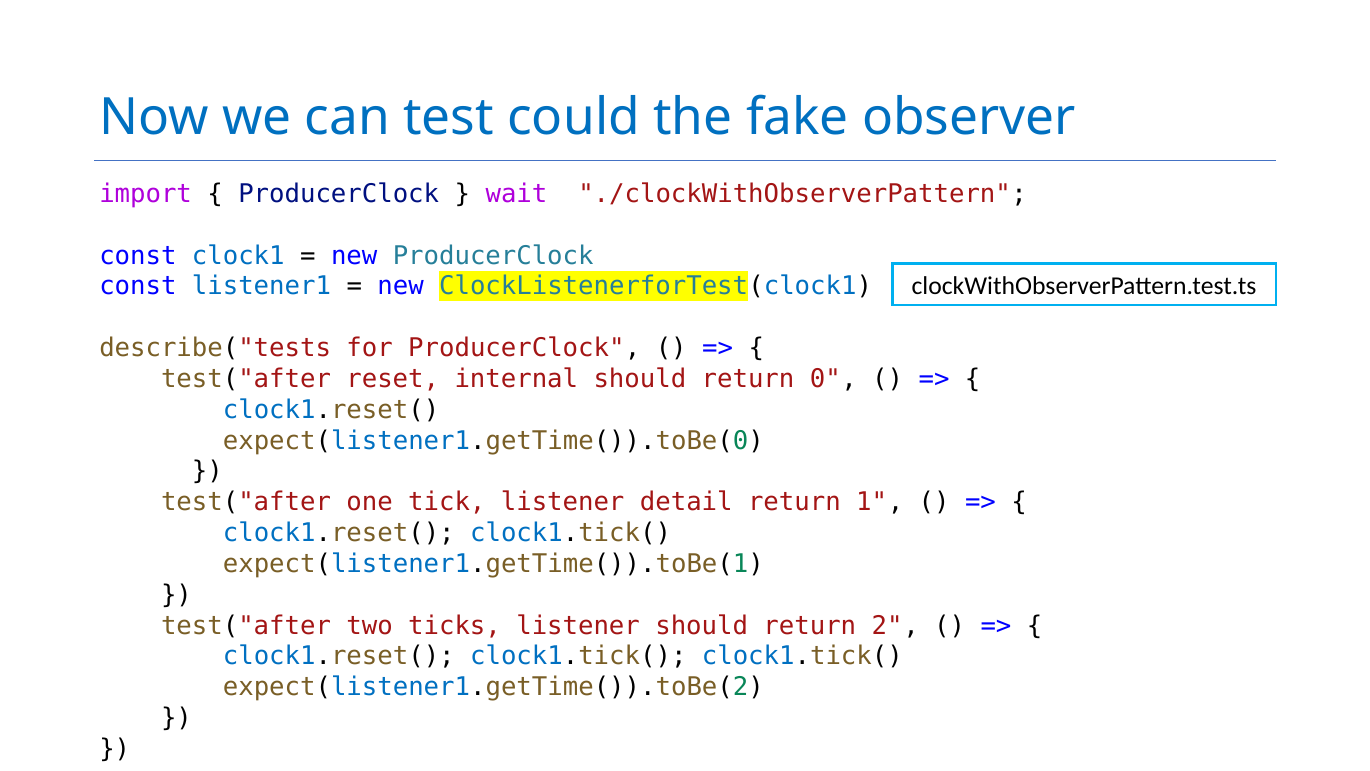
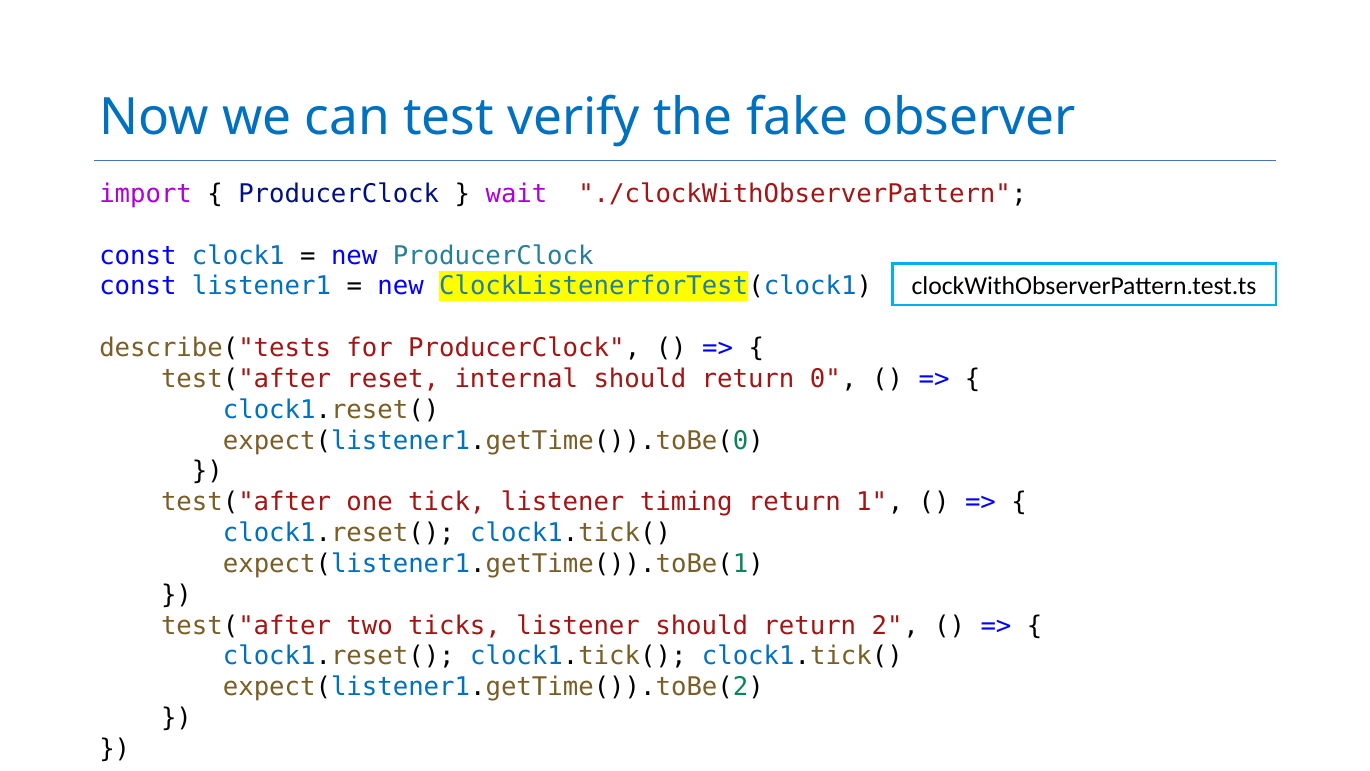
could: could -> verify (574, 118)
detail: detail -> timing (686, 502)
